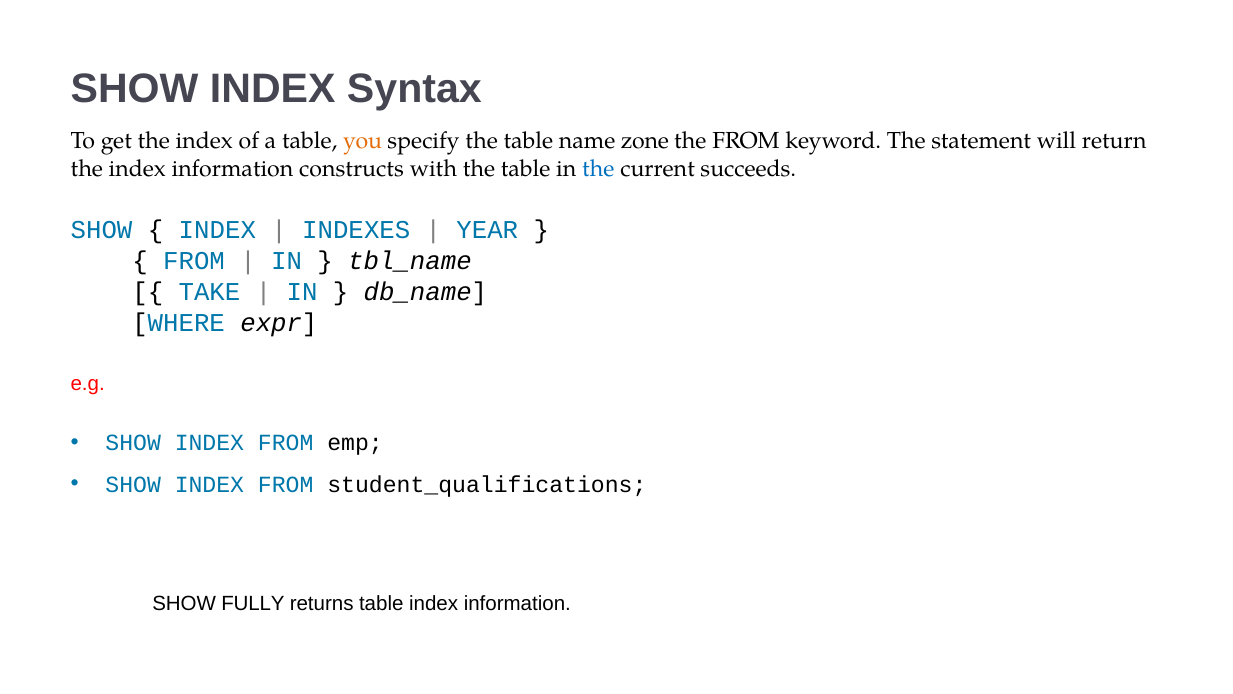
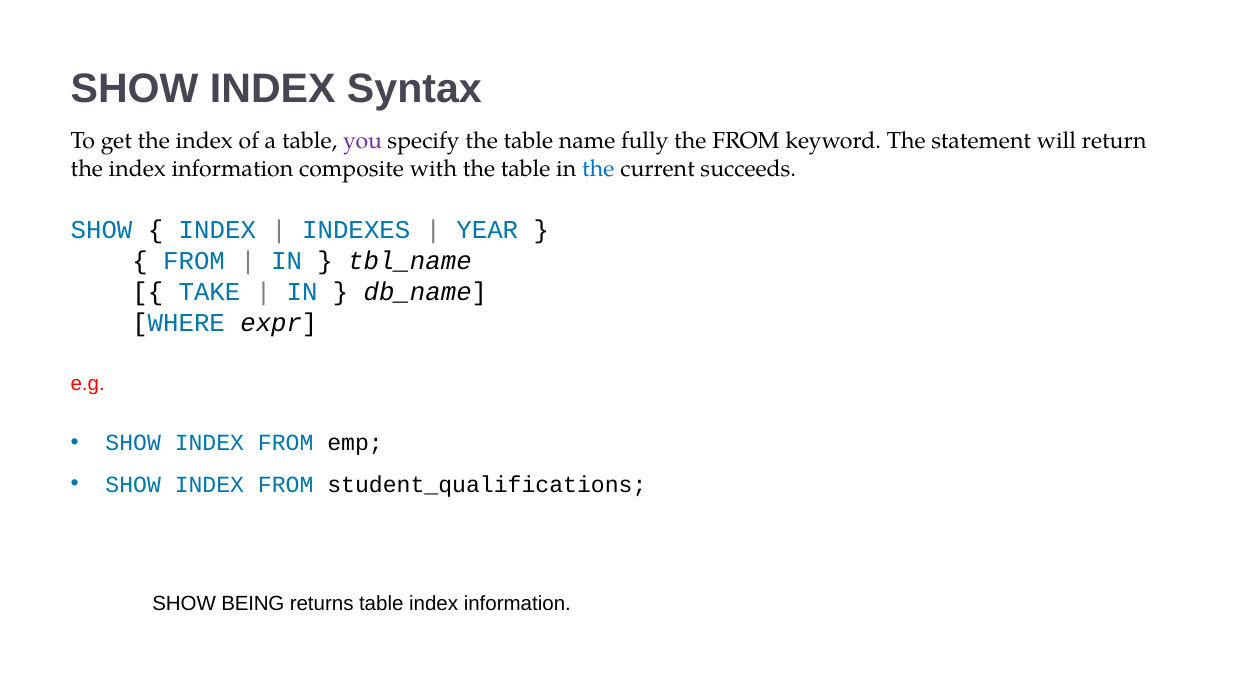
you colour: orange -> purple (363, 141)
zone: zone -> fully (645, 141)
constructs: constructs -> composite (352, 169)
FULLY: FULLY -> BEING (253, 603)
